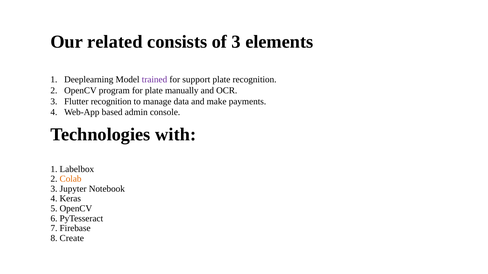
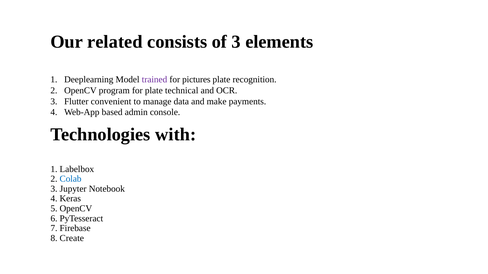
support: support -> pictures (196, 80)
manually: manually -> technical (182, 91)
Flutter recognition: recognition -> convenient (111, 102)
Colab colour: orange -> blue (71, 179)
